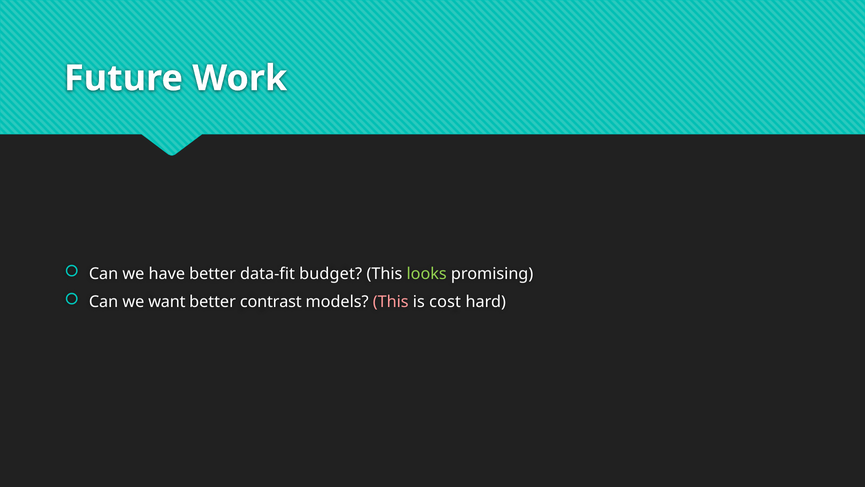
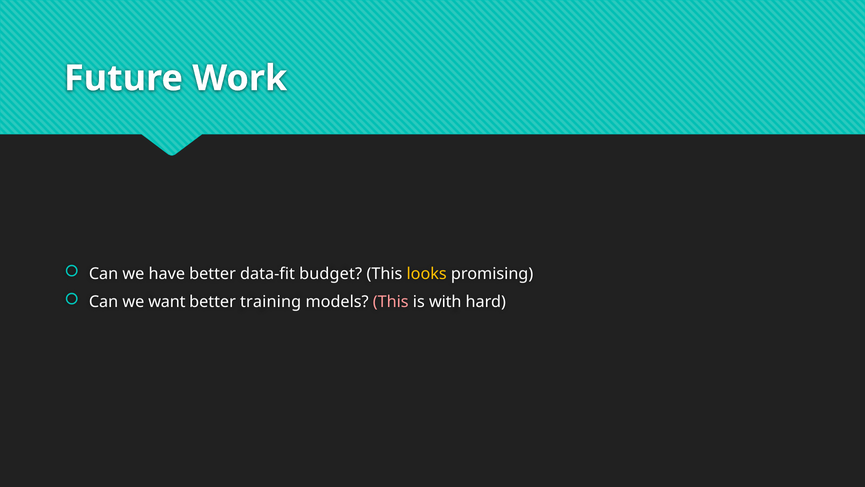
looks colour: light green -> yellow (427, 274)
contrast: contrast -> training (271, 302)
cost: cost -> with (445, 302)
